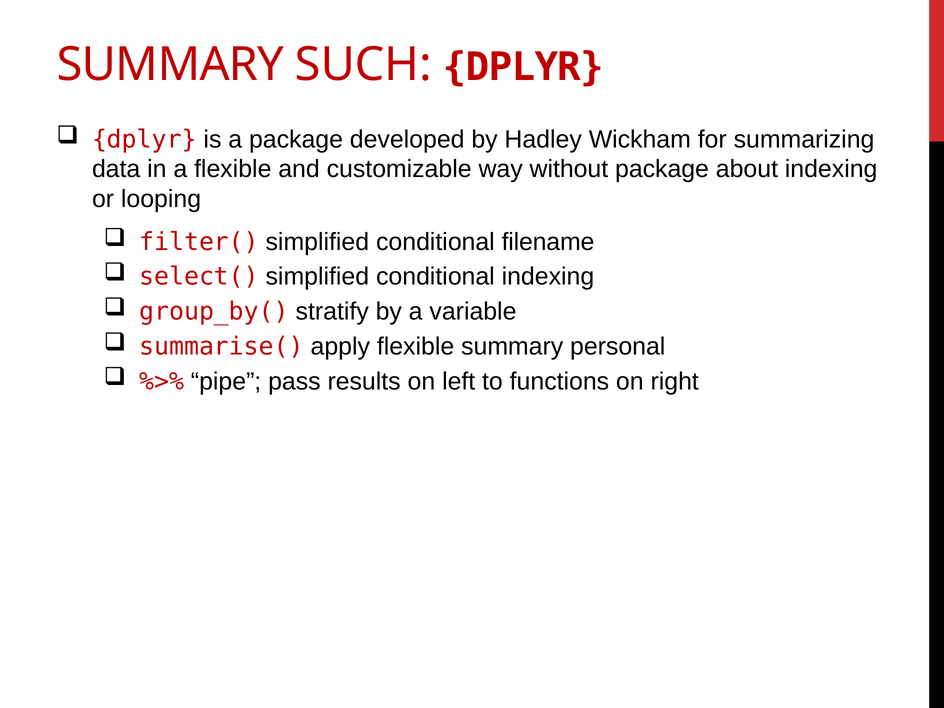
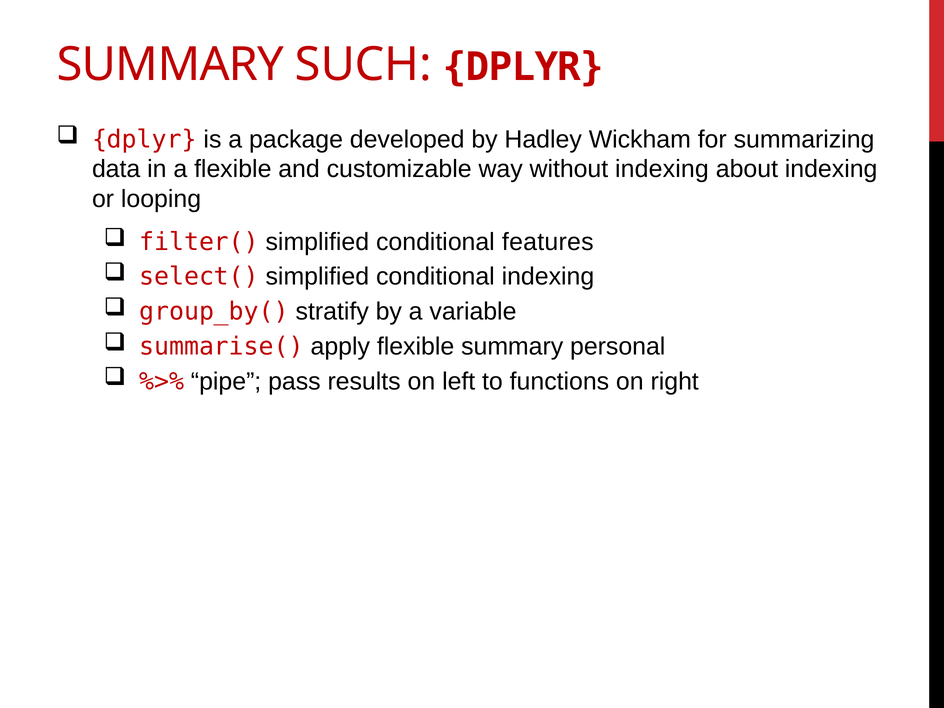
without package: package -> indexing (662, 169)
filename: filename -> features (548, 242)
